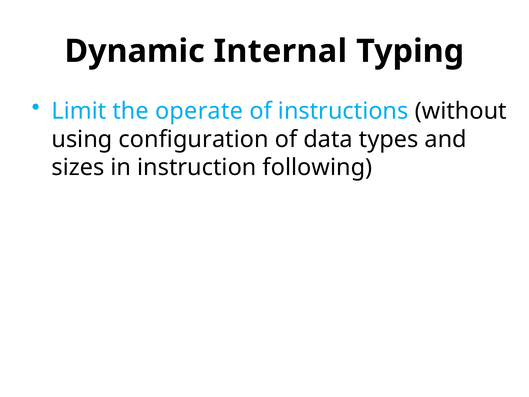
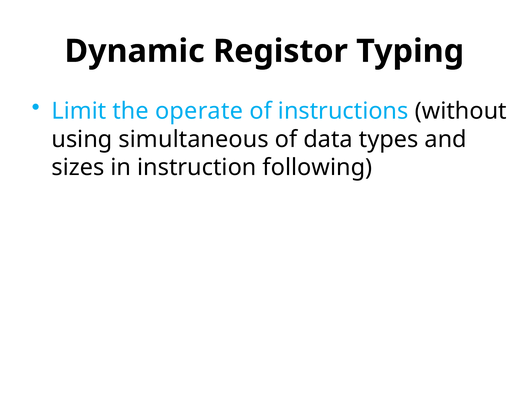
Internal: Internal -> Registor (281, 51)
configuration: configuration -> simultaneous (194, 139)
